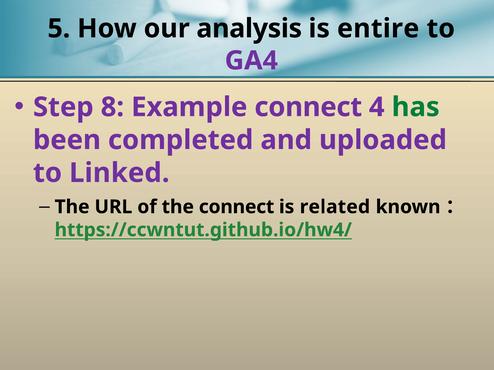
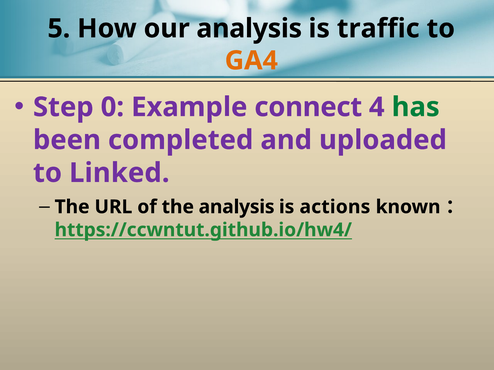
entire: entire -> traffic (378, 29)
GA4 colour: purple -> orange (251, 61)
8: 8 -> 0 (112, 107)
the connect: connect -> analysis (237, 207)
related: related -> actions (335, 207)
